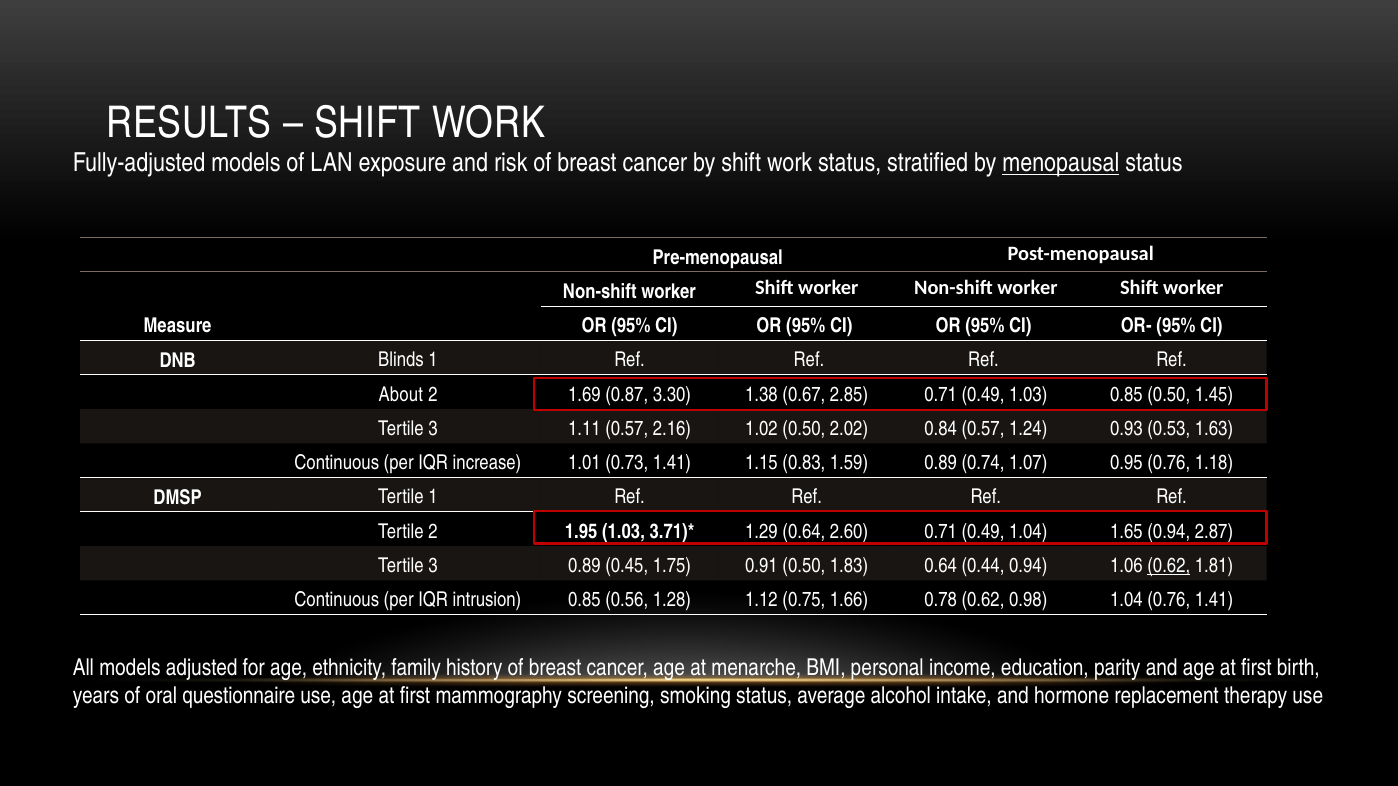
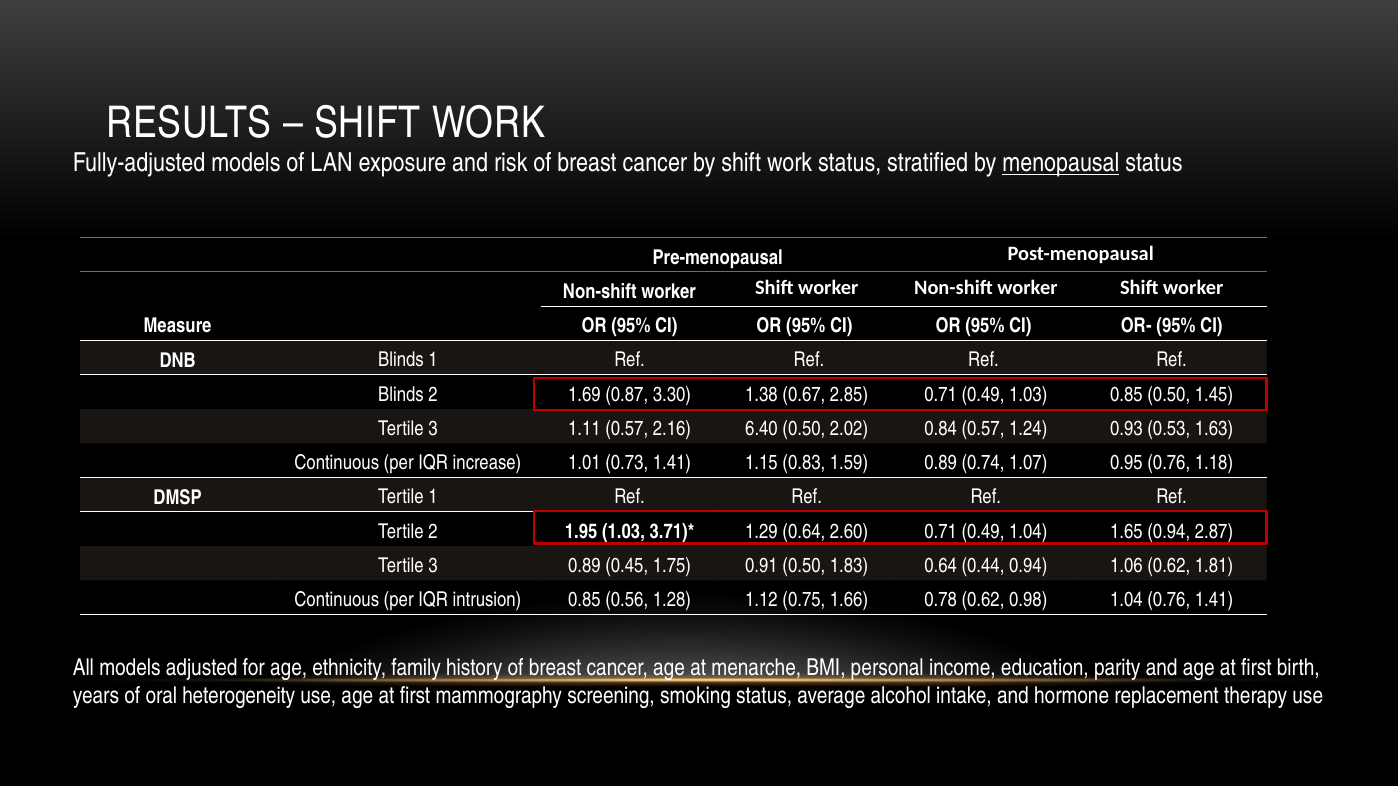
About: About -> Blinds (401, 395)
1.02: 1.02 -> 6.40 (761, 429)
0.62 underline: present -> none (1169, 566)
questionnaire: questionnaire -> heterogeneity (239, 696)
